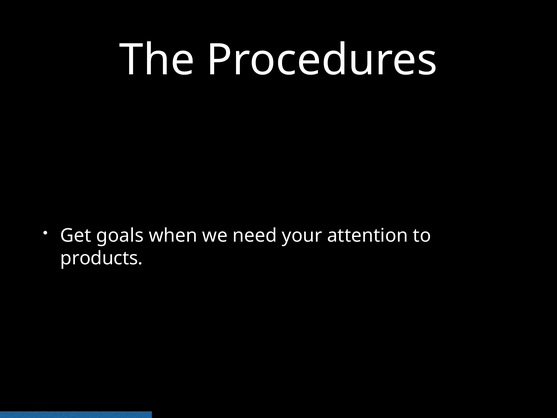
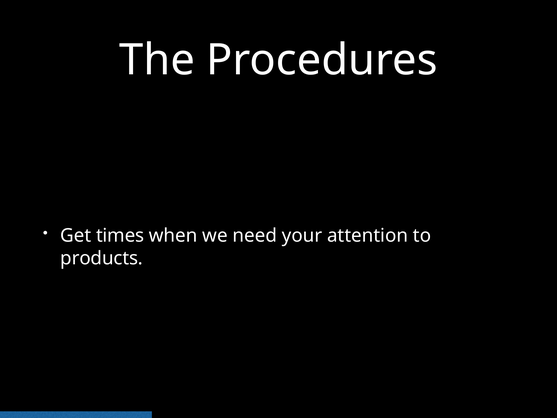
goals: goals -> times (120, 236)
